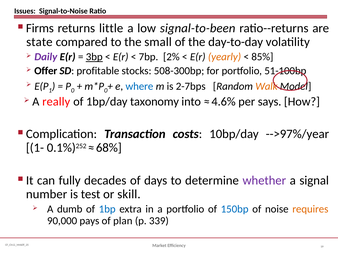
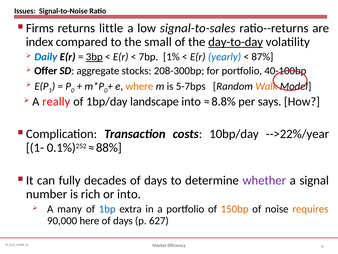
signal-to-been: signal-to-been -> signal-to-sales (198, 28)
state: state -> index (40, 42)
day-to-day underline: none -> present (236, 42)
Daily colour: purple -> blue (46, 57)
2%: 2% -> 1% (171, 57)
yearly colour: orange -> blue (224, 57)
85%: 85% -> 87% (262, 57)
profitable: profitable -> aggregate (98, 71)
508-300bp: 508-300bp -> 208-300bp (179, 71)
51-100bp: 51-100bp -> 40-100bp (285, 71)
where colour: blue -> orange (139, 86)
2-7bps: 2-7bps -> 5-7bps (191, 86)
taxonomy: taxonomy -> landscape (154, 101)
4.6%: 4.6% -> 8.8% (224, 101)
-->97%/year: -->97%/year -> -->22%/year (297, 134)
68%: 68% -> 88% (109, 147)
test: test -> rich (91, 194)
or skill: skill -> into (129, 194)
dumb: dumb -> many (70, 209)
150bp colour: blue -> orange (235, 209)
pays: pays -> here (89, 220)
plan: plan -> days (123, 220)
339: 339 -> 627 (159, 220)
